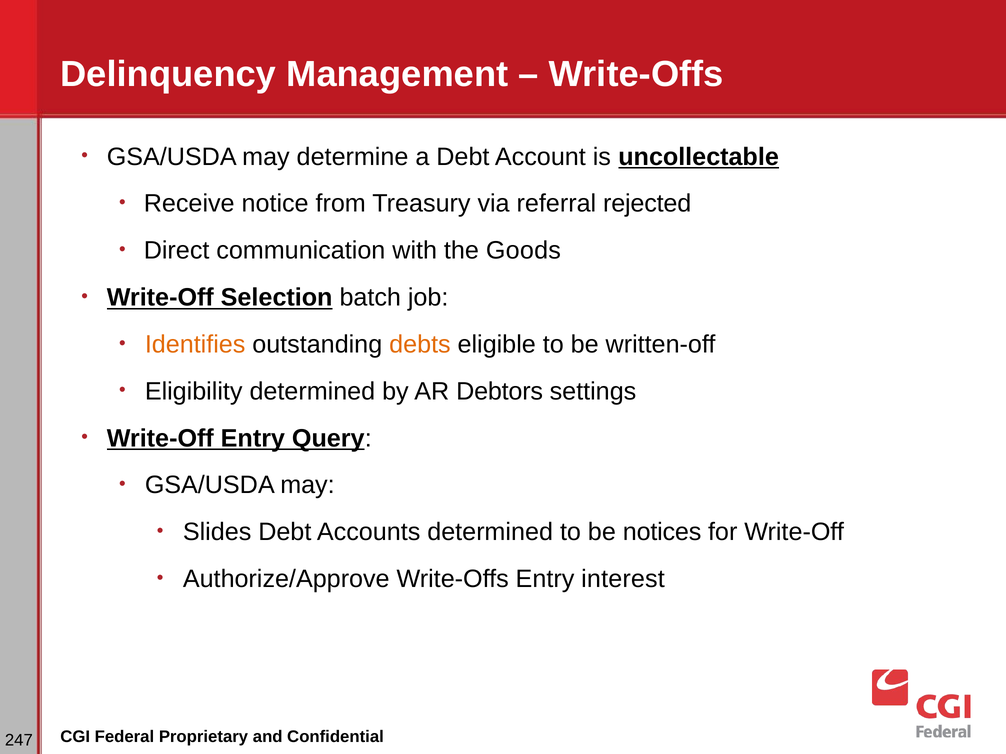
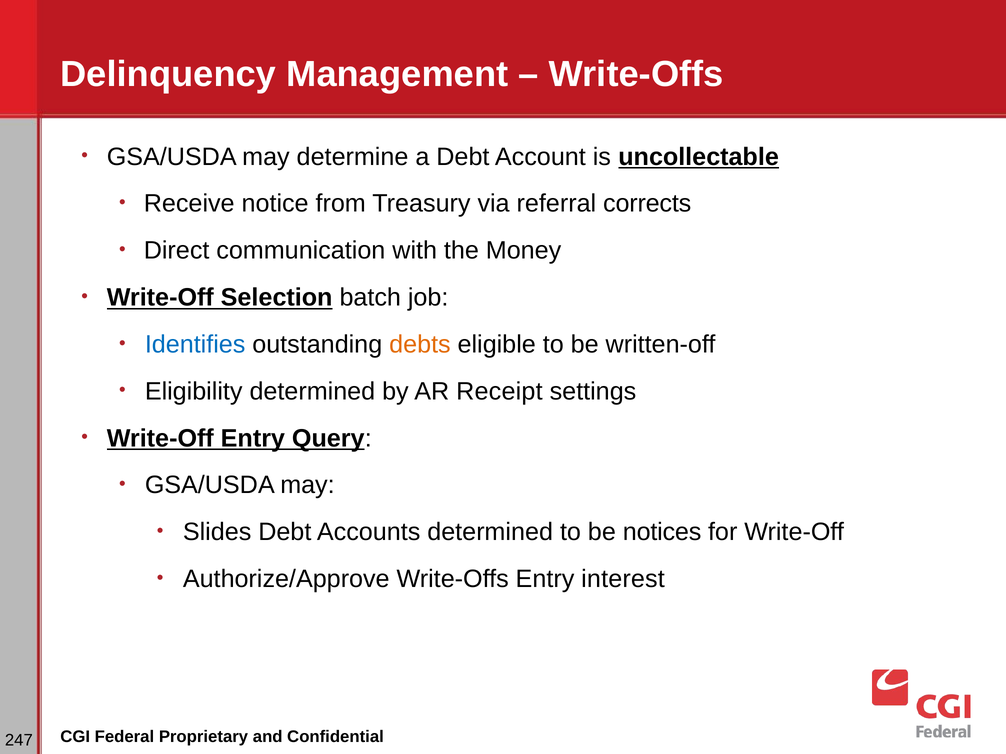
rejected: rejected -> corrects (647, 204)
Goods: Goods -> Money (524, 251)
Identifies colour: orange -> blue (195, 345)
Debtors: Debtors -> Receipt (499, 392)
